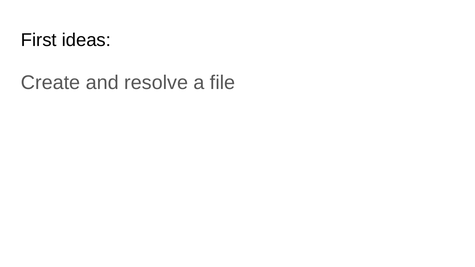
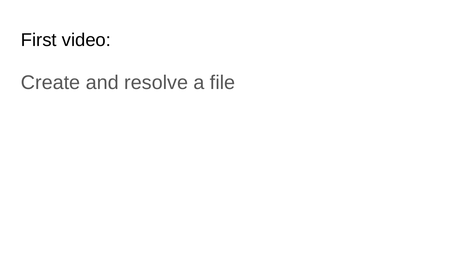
ideas: ideas -> video (86, 40)
